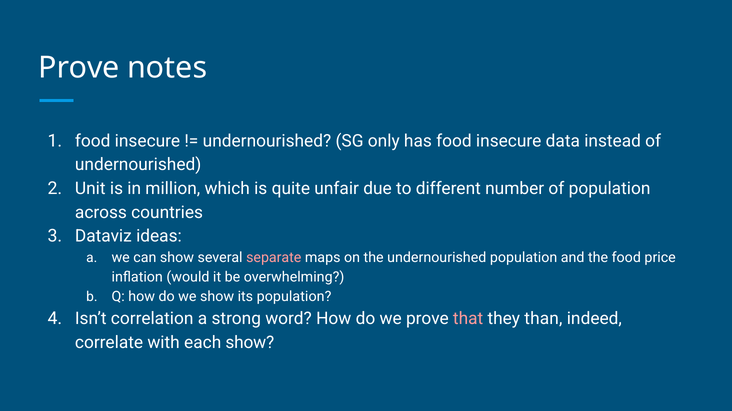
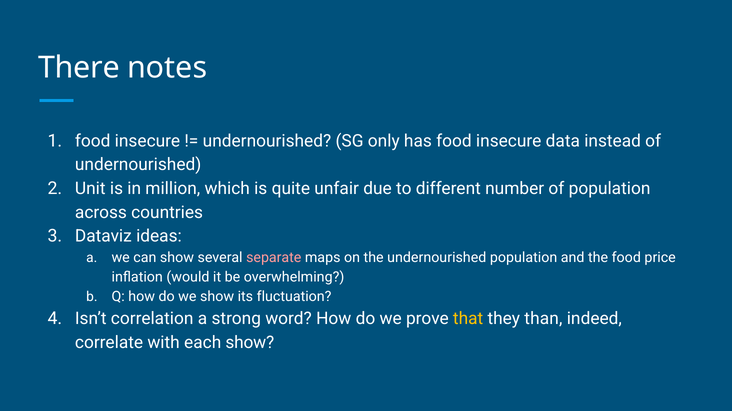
Prove: Prove -> There (79, 68)
its population: population -> fluctuation (294, 297)
that colour: pink -> yellow (468, 319)
